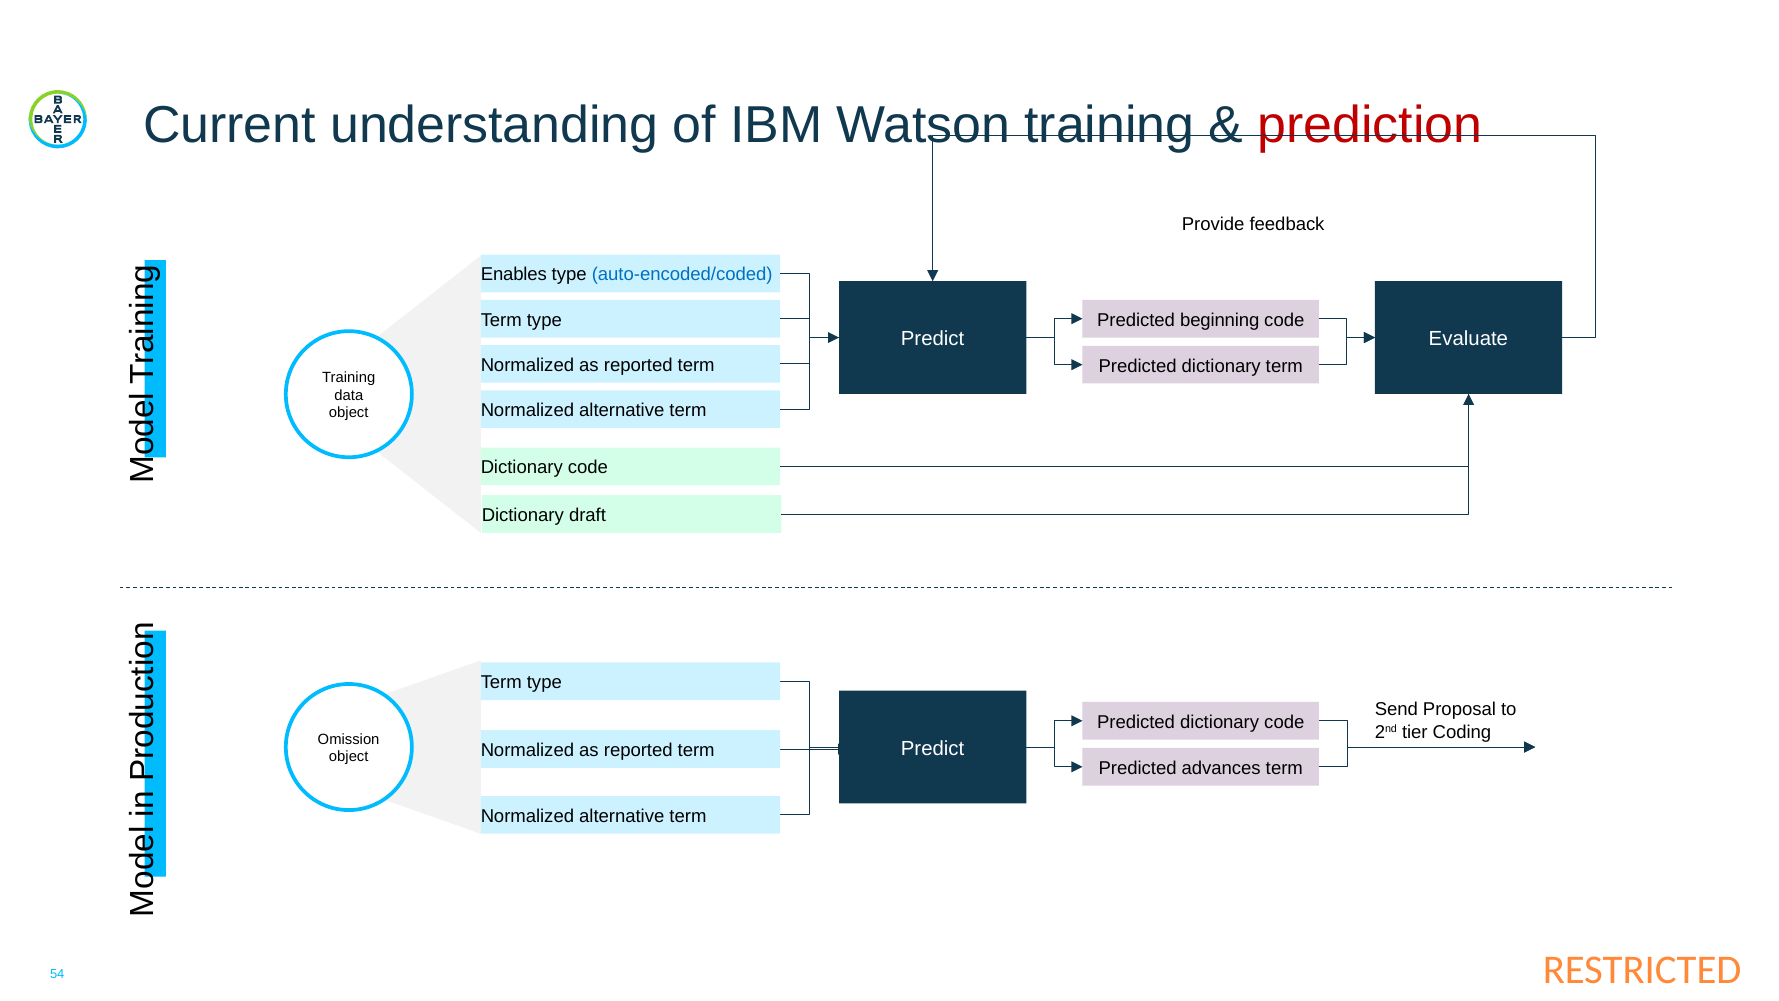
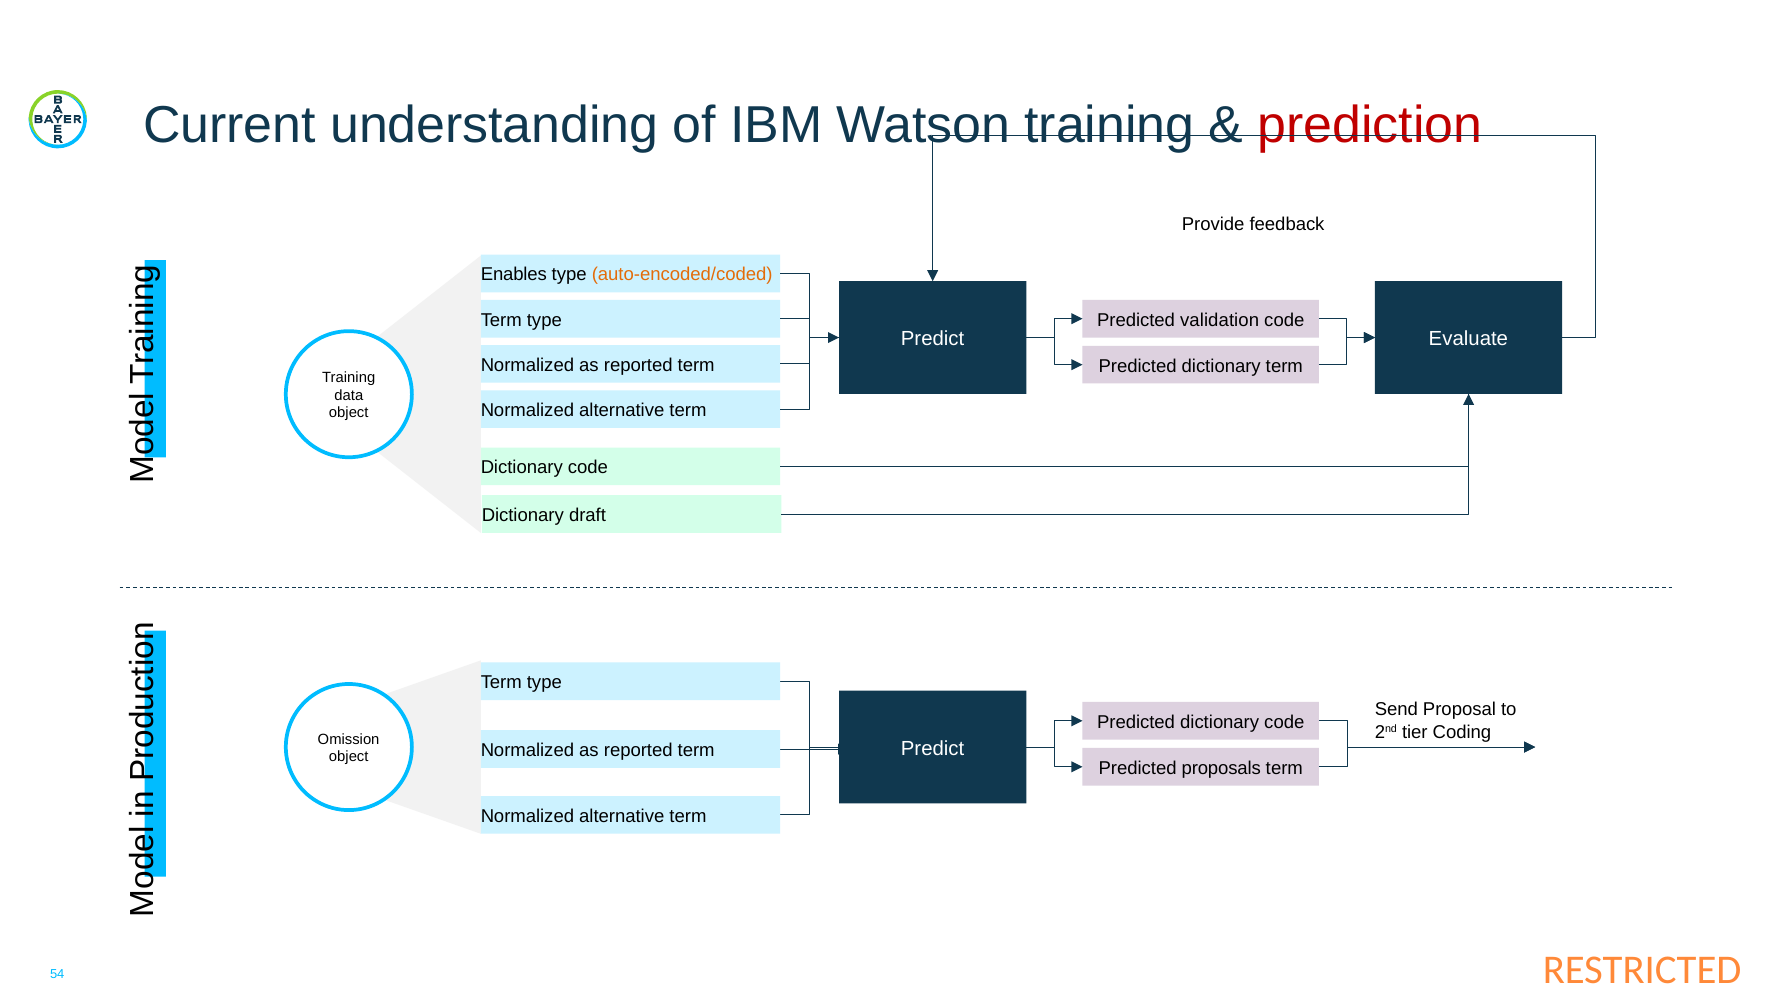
auto-encoded/coded colour: blue -> orange (682, 275)
beginning: beginning -> validation (1220, 320)
advances: advances -> proposals (1221, 768)
